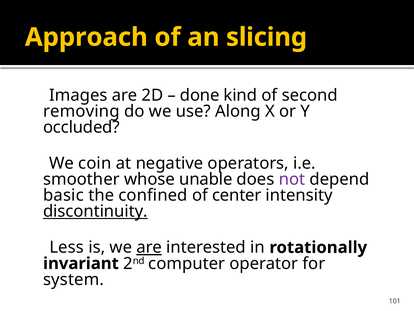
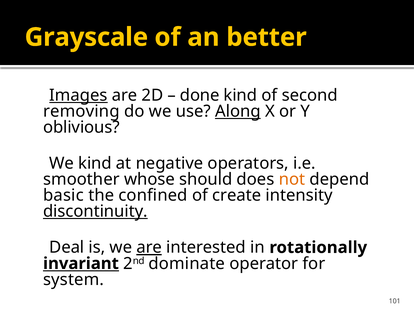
Approach: Approach -> Grayscale (86, 37)
slicing: slicing -> better (267, 37)
Images underline: none -> present (78, 95)
Along underline: none -> present (238, 111)
occluded: occluded -> oblivious (81, 127)
We coin: coin -> kind (95, 163)
unable: unable -> should (206, 179)
not colour: purple -> orange (292, 179)
center: center -> create (237, 195)
Less: Less -> Deal (67, 247)
invariant underline: none -> present (81, 263)
computer: computer -> dominate (187, 263)
